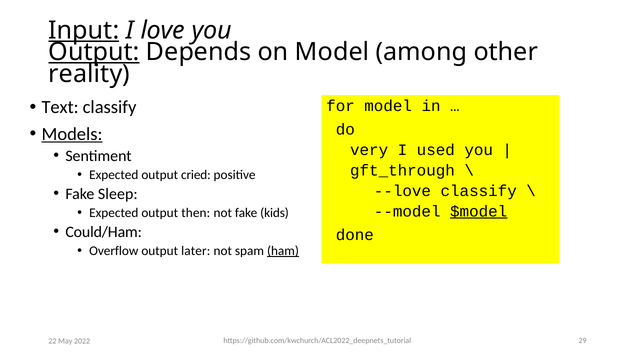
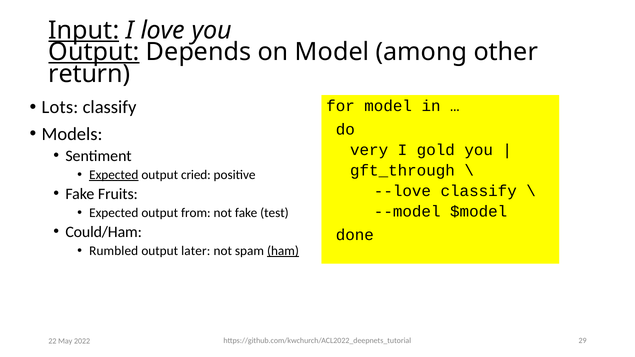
reality: reality -> return (89, 74)
Text: Text -> Lots (60, 107)
Models underline: present -> none (72, 134)
used: used -> gold (436, 150)
Expected underline: none -> present (114, 175)
Sleep: Sleep -> Fruits (118, 194)
$model underline: present -> none (479, 211)
then: then -> from (196, 213)
kids: kids -> test (274, 213)
Overflow: Overflow -> Rumbled (114, 251)
